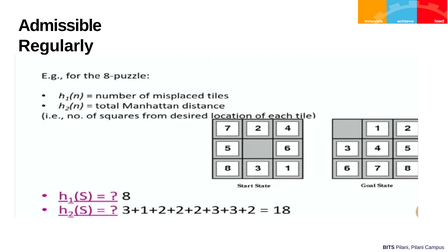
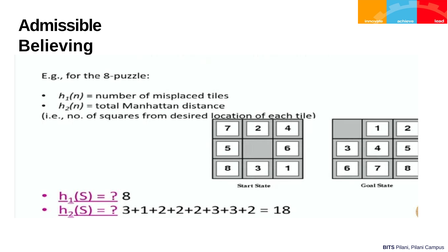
Regularly: Regularly -> Believing (56, 46)
